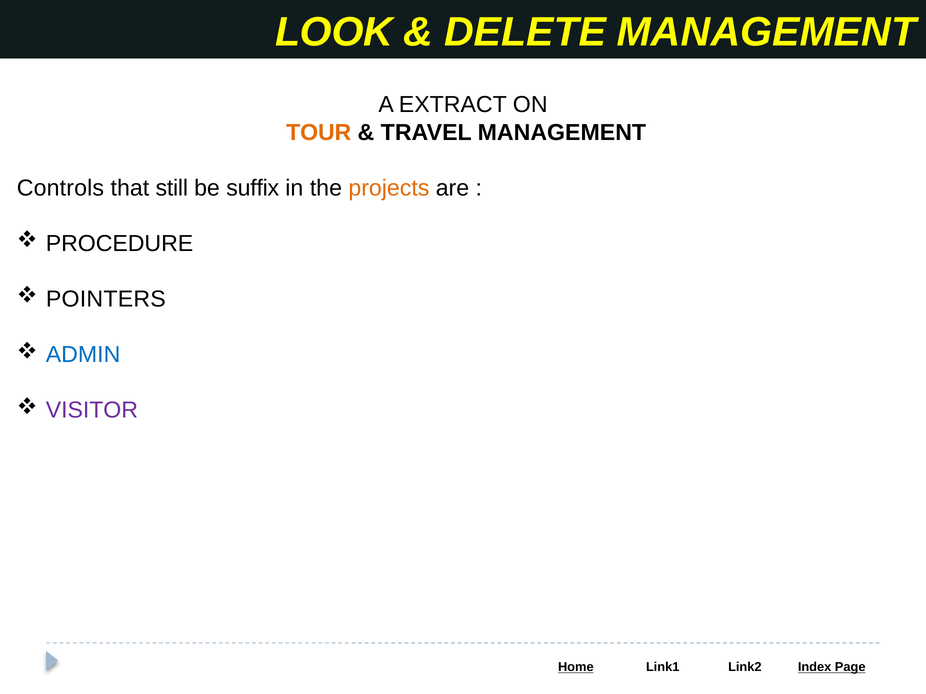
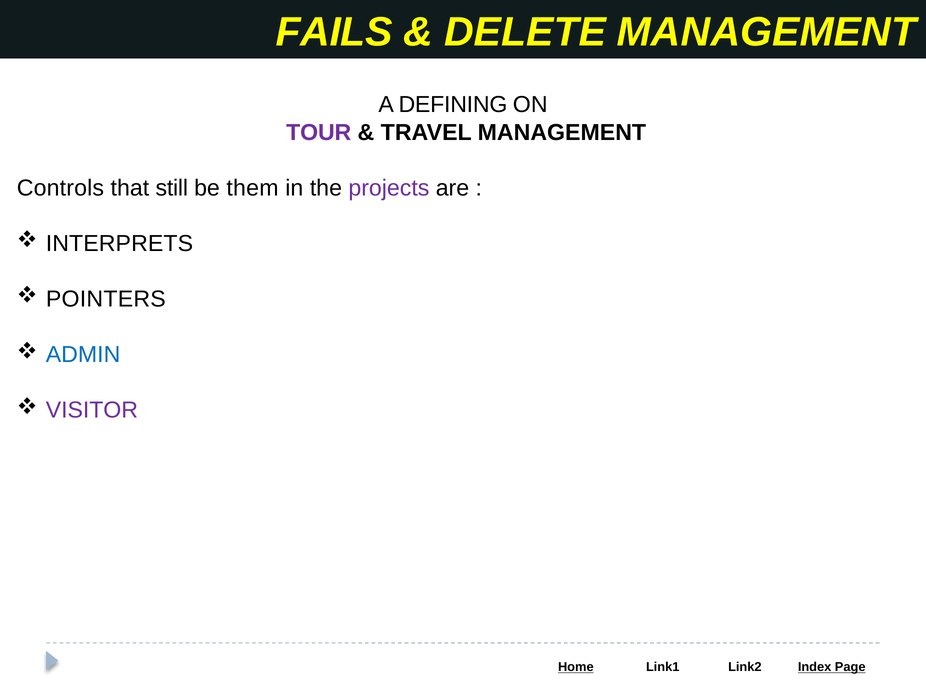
LOOK: LOOK -> FAILS (334, 32)
EXTRACT: EXTRACT -> DEFINING (453, 105)
TOUR colour: orange -> purple (319, 133)
suffix: suffix -> them (253, 188)
projects colour: orange -> purple (389, 188)
PROCEDURE: PROCEDURE -> INTERPRETS (119, 244)
